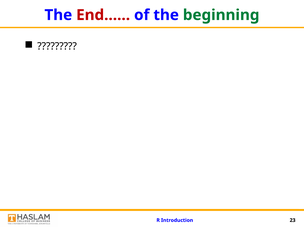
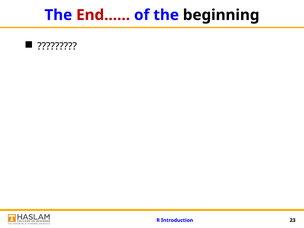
beginning colour: green -> black (221, 15)
